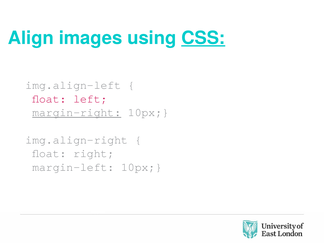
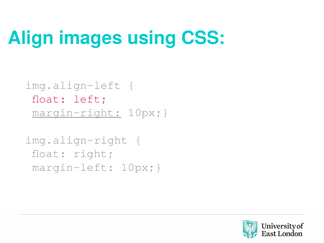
CSS underline: present -> none (203, 38)
